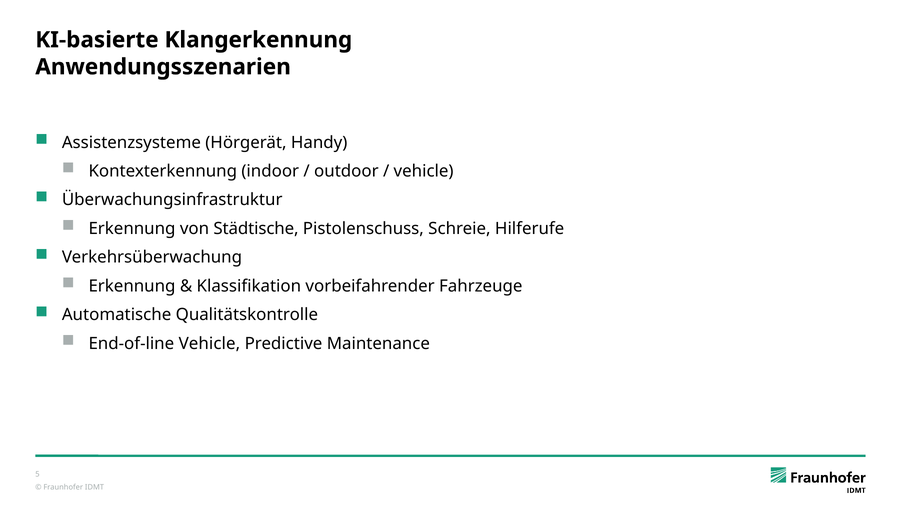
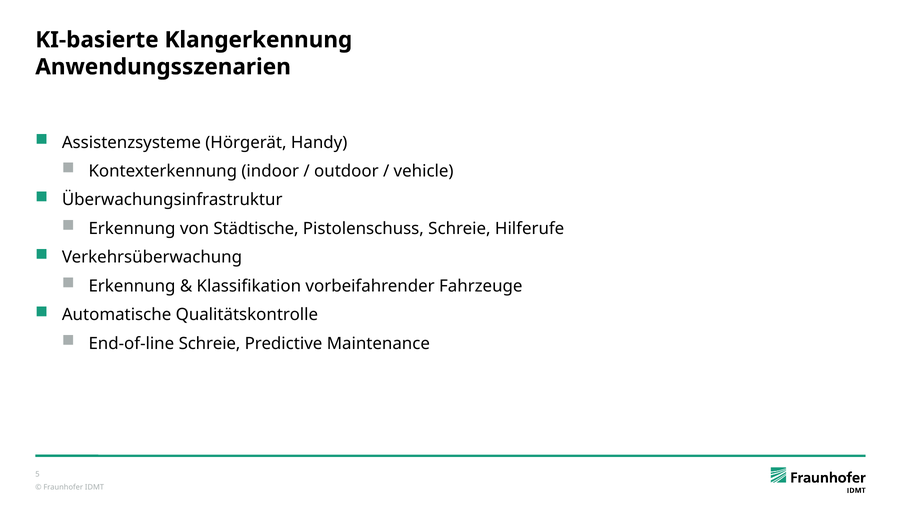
End-of-line Vehicle: Vehicle -> Schreie (210, 344)
